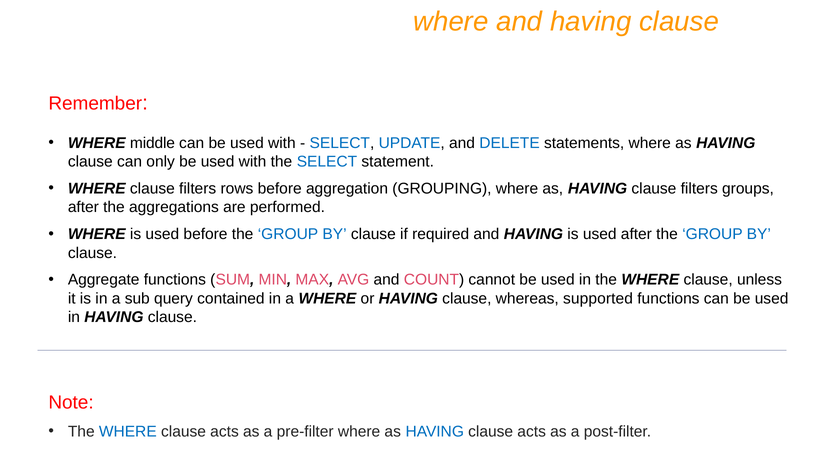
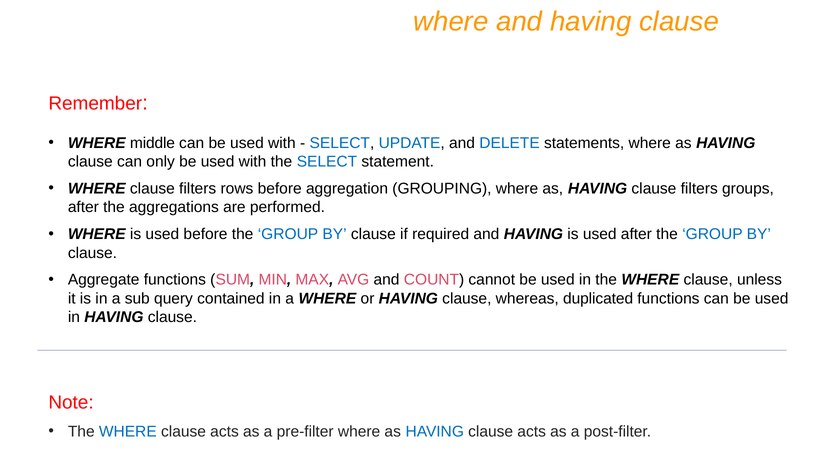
supported: supported -> duplicated (598, 299)
